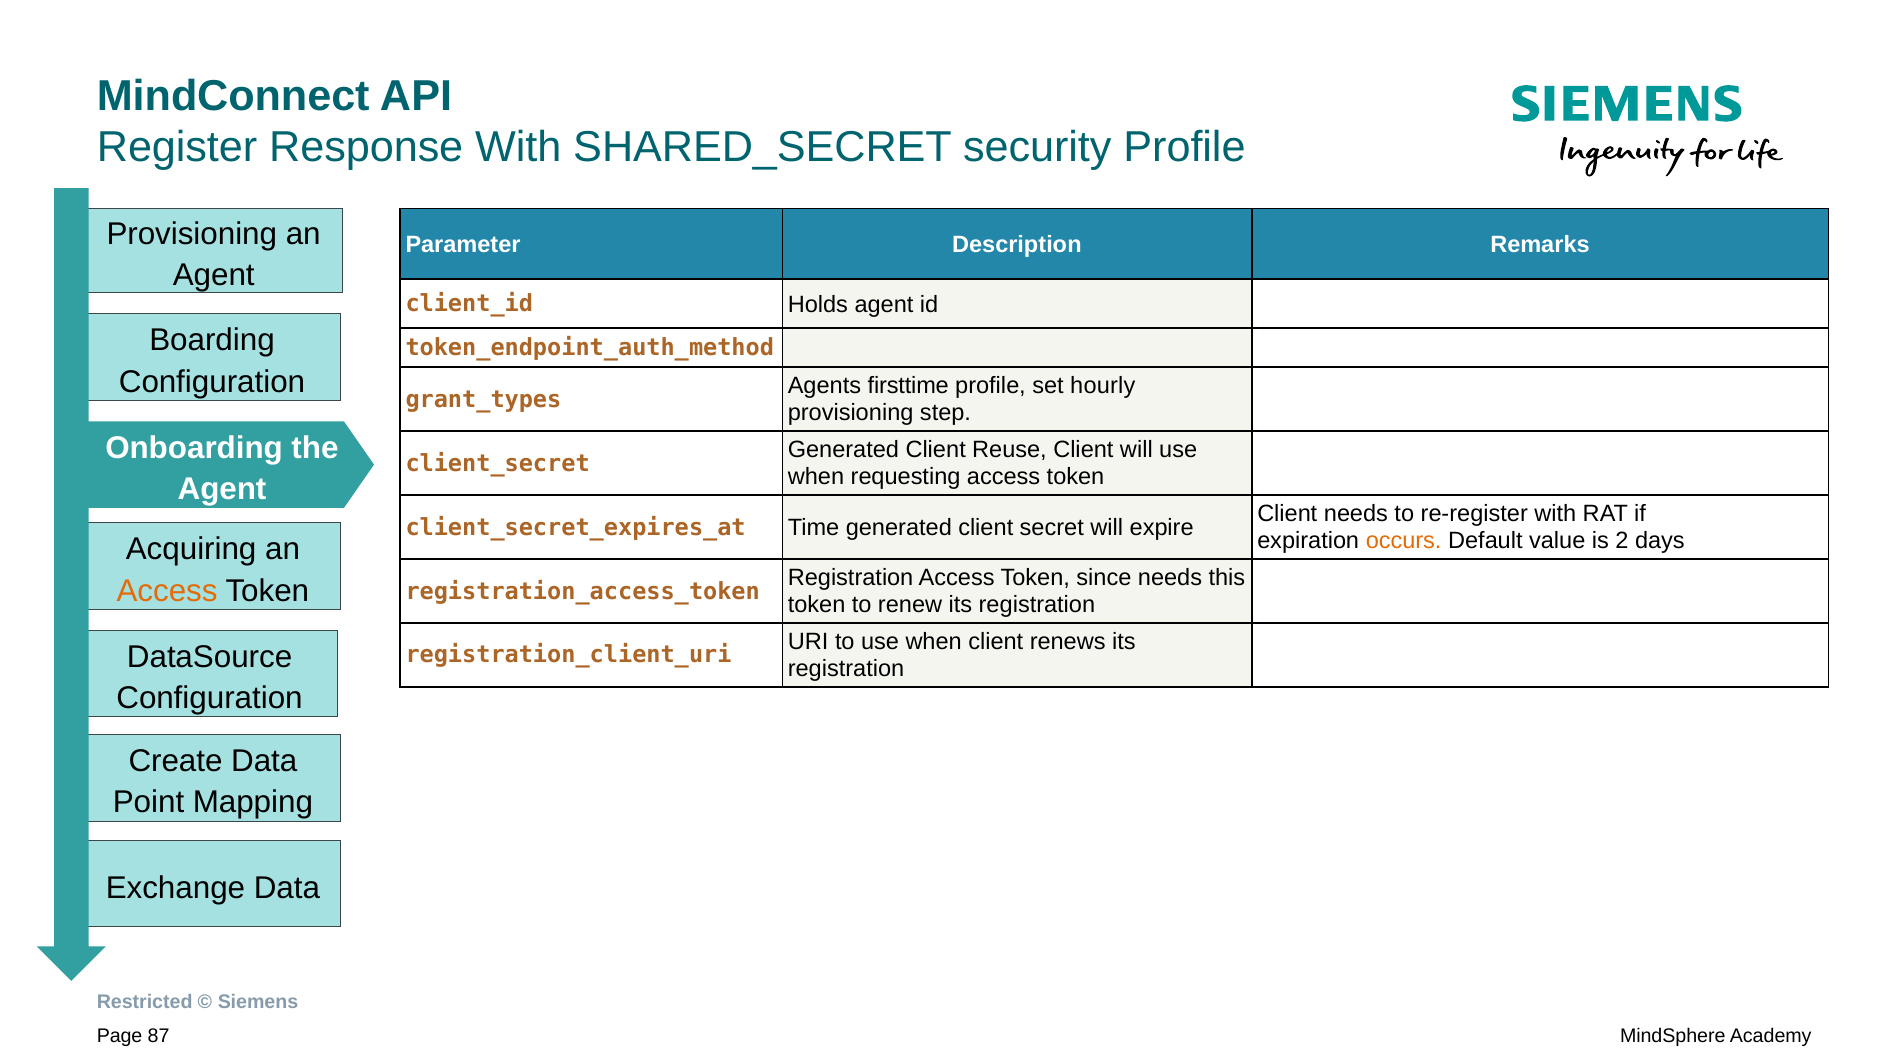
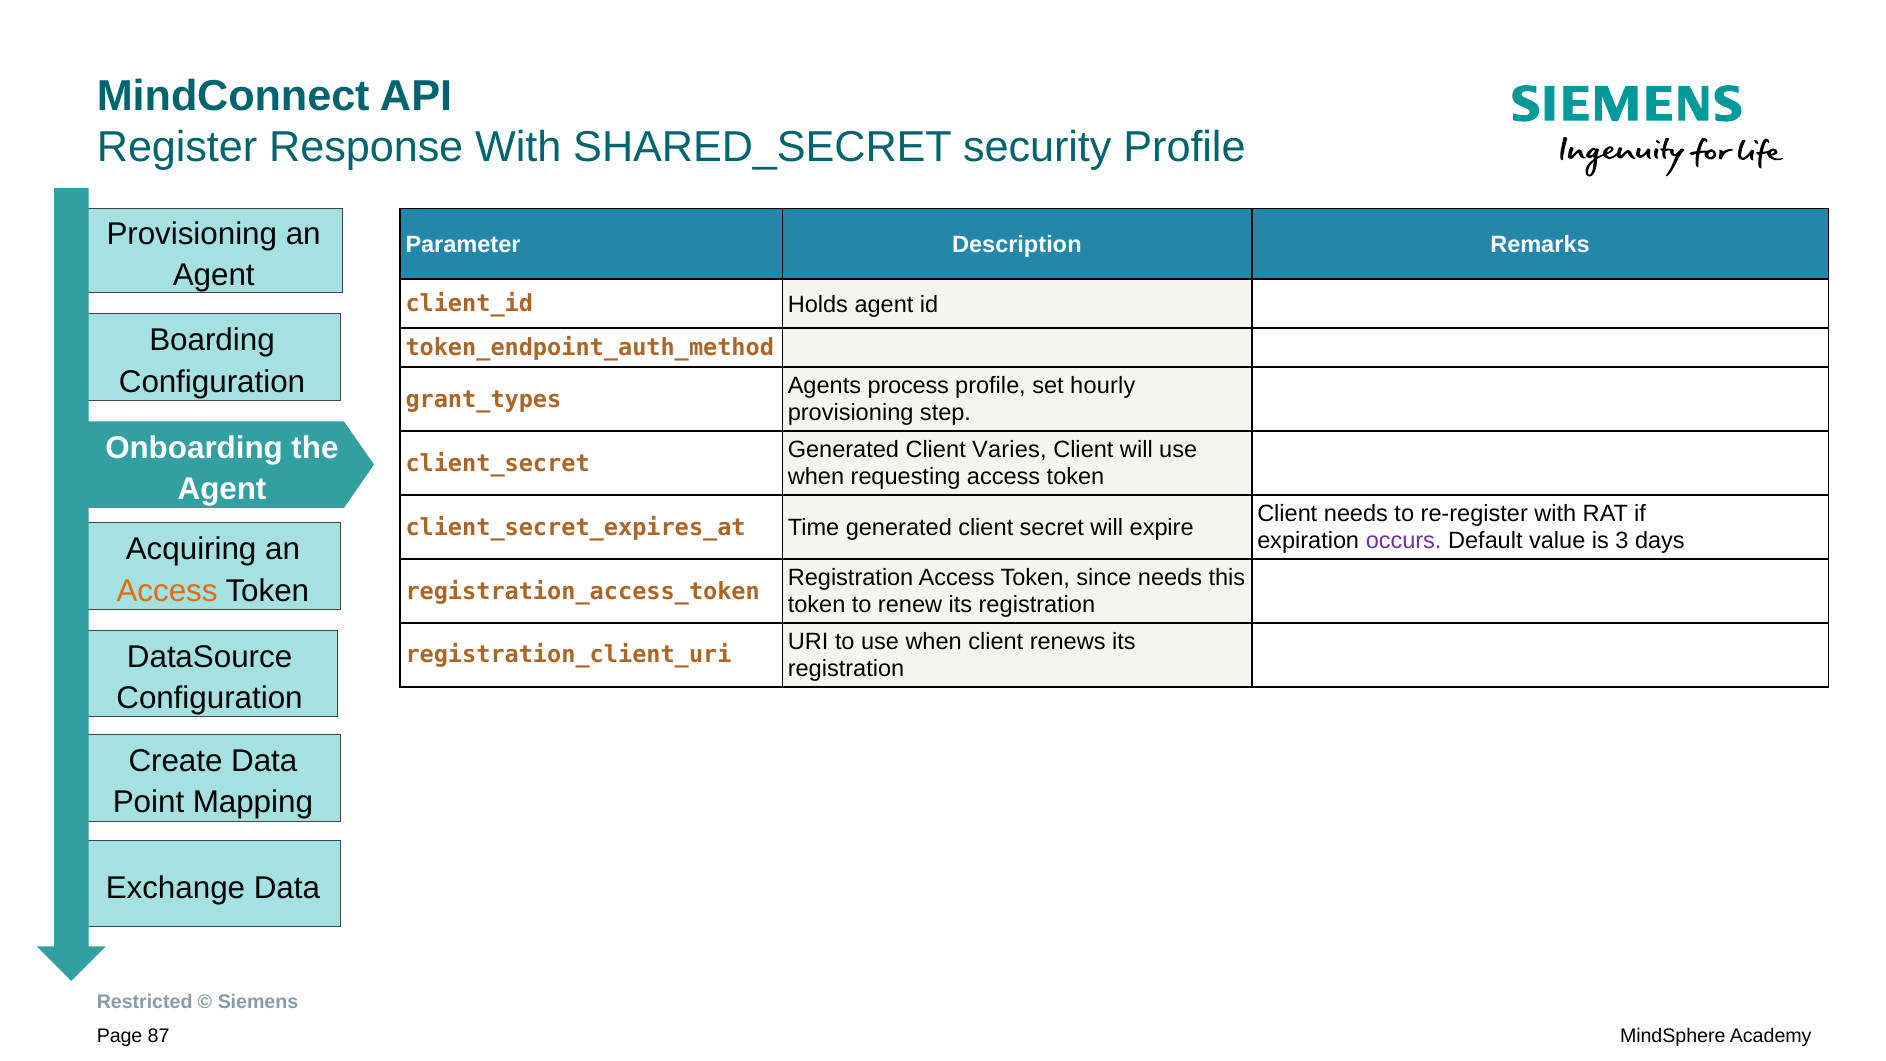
firsttime: firsttime -> process (908, 386)
Reuse: Reuse -> Varies (1009, 450)
occurs colour: orange -> purple (1404, 540)
2: 2 -> 3 (1622, 540)
